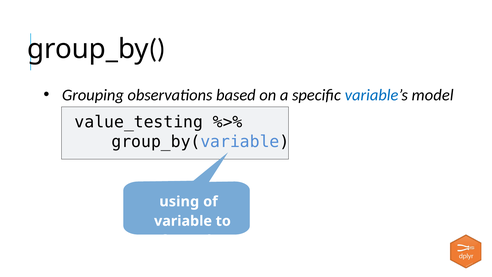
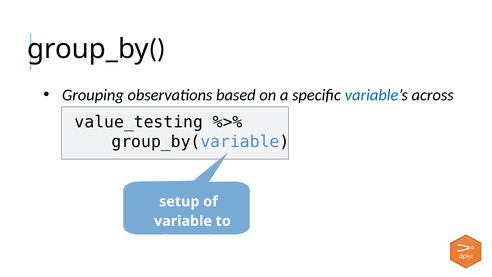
model: model -> across (433, 95)
using: using -> setup (179, 201)
